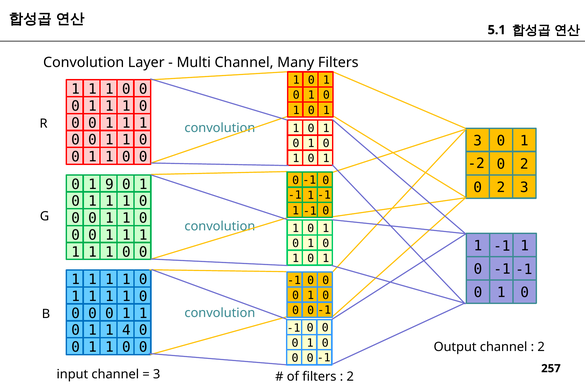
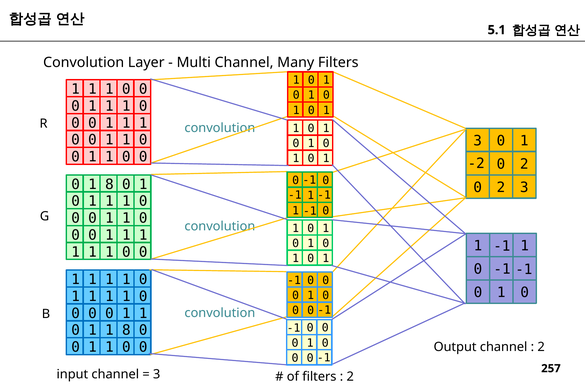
0 1 9: 9 -> 8 (109, 184)
1 1 4: 4 -> 8 (126, 330)
